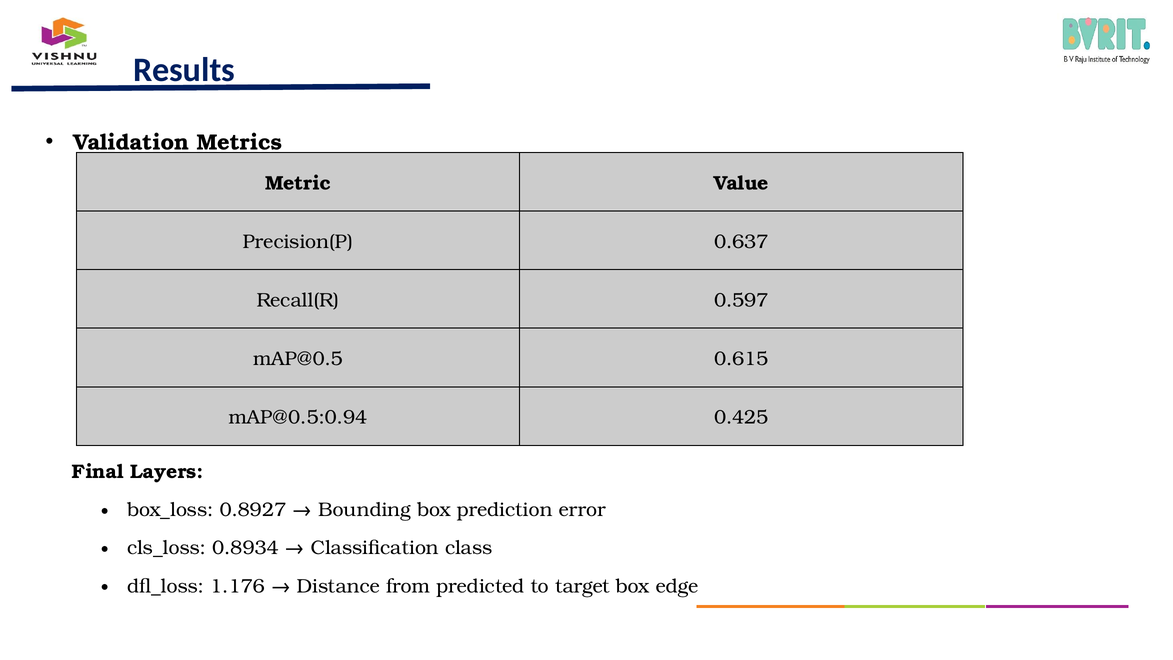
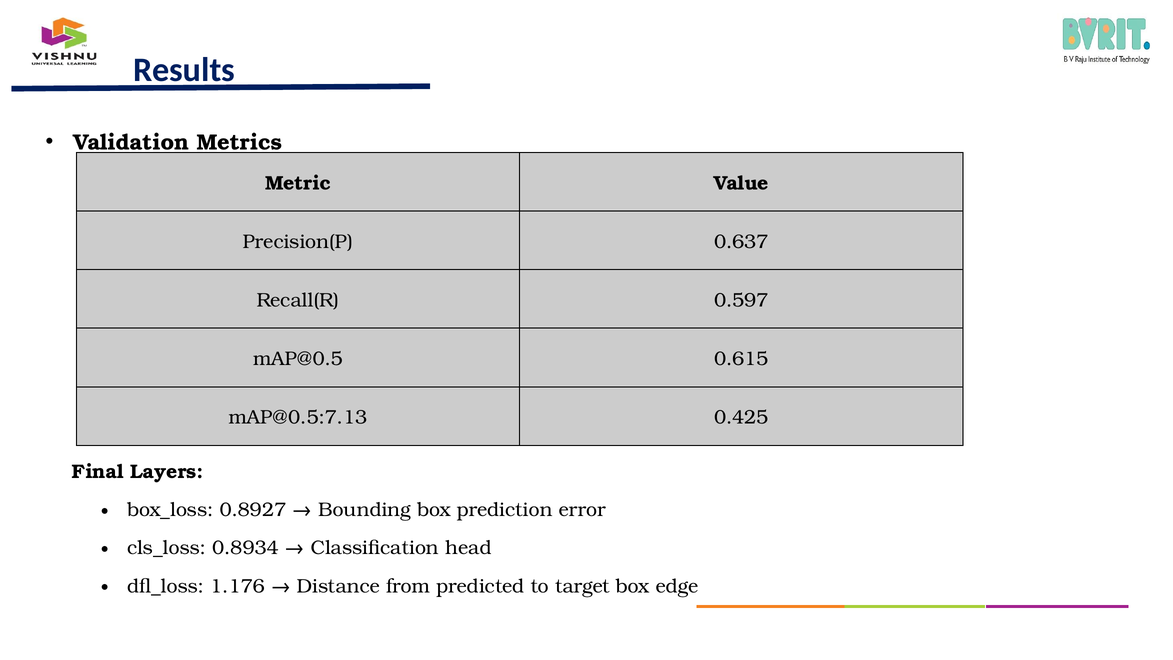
mAP@0.5:0.94: mAP@0.5:0.94 -> mAP@0.5:7.13 (298, 417)
class: class -> head (469, 548)
